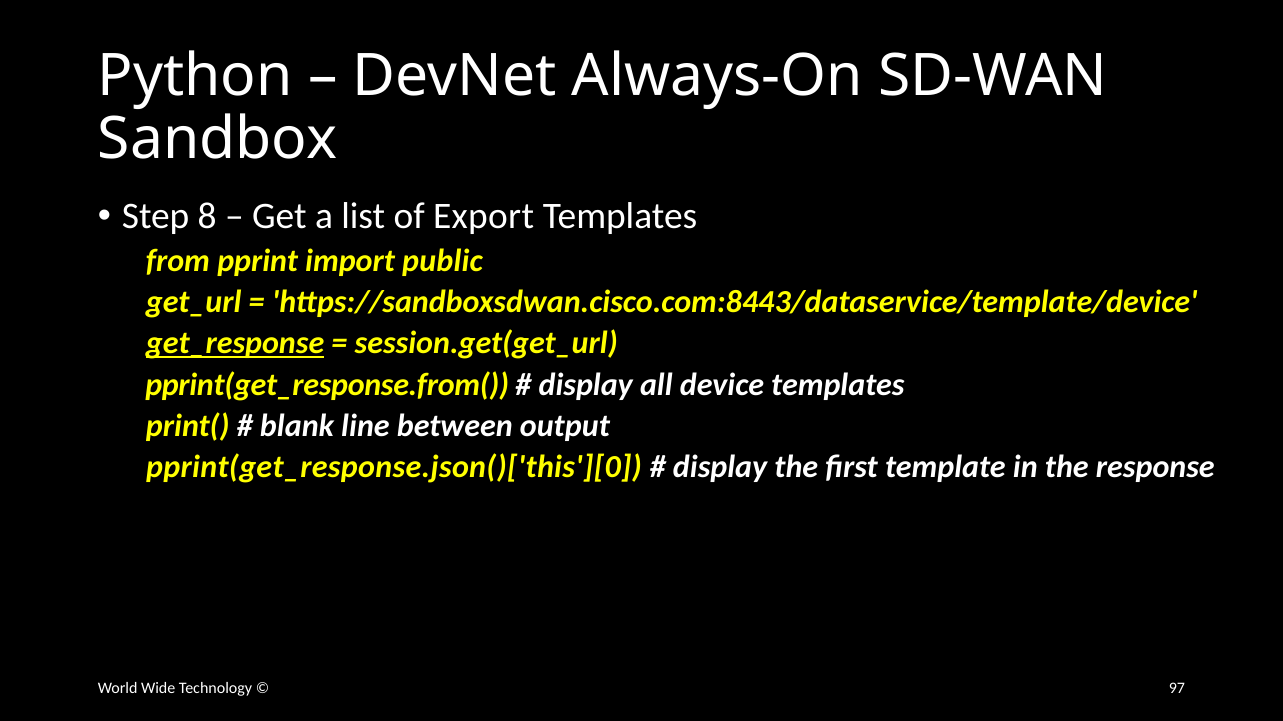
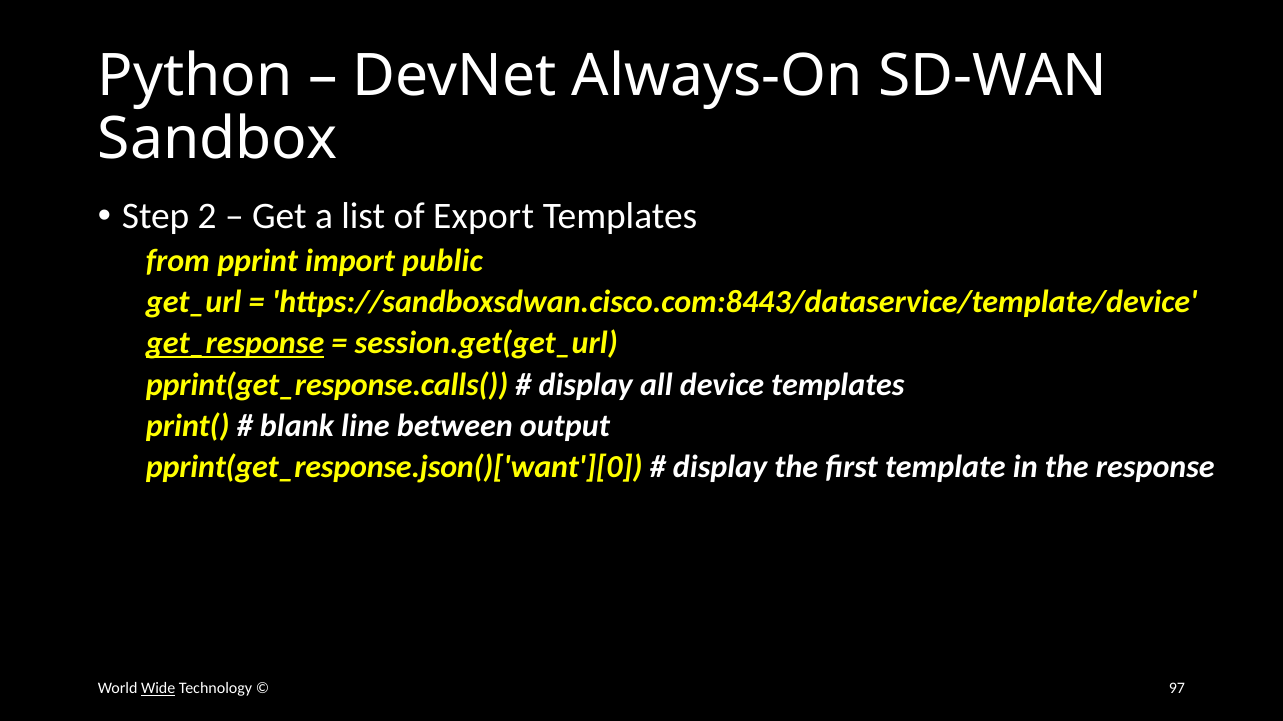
8: 8 -> 2 (207, 217)
pprint(get_response.from(: pprint(get_response.from( -> pprint(get_response.calls( (327, 385)
pprint(get_response.json()['this'][0: pprint(get_response.json()['this'][0 -> pprint(get_response.json()['want'][0 (394, 468)
Wide underline: none -> present (158, 689)
